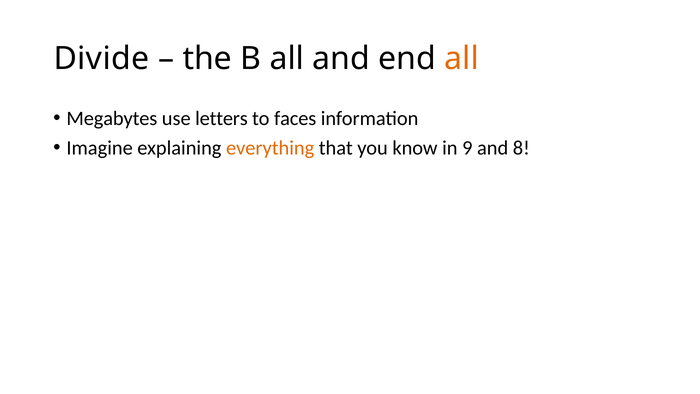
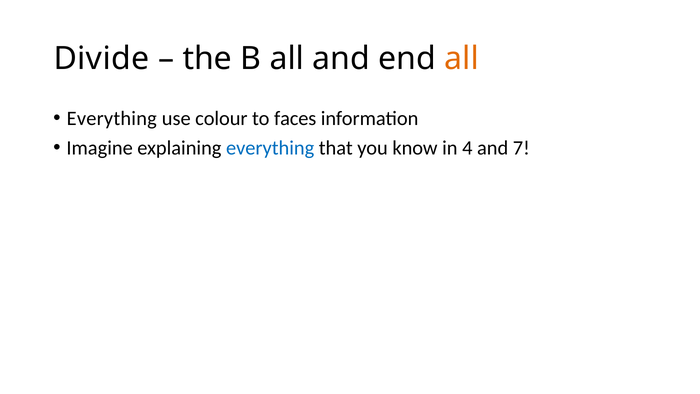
Megabytes: Megabytes -> Everything (112, 118)
letters: letters -> colour (221, 118)
everything colour: orange -> blue (270, 148)
9: 9 -> 4 (467, 148)
8: 8 -> 7 (521, 148)
